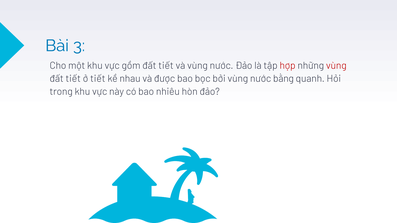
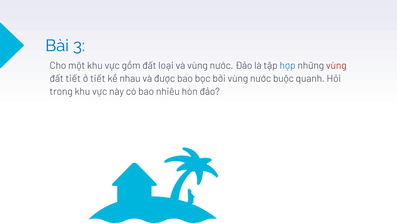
gồm đất tiết: tiết -> loại (166, 66)
hợp colour: red -> blue (288, 66)
bằng: bằng -> buộc (283, 79)
